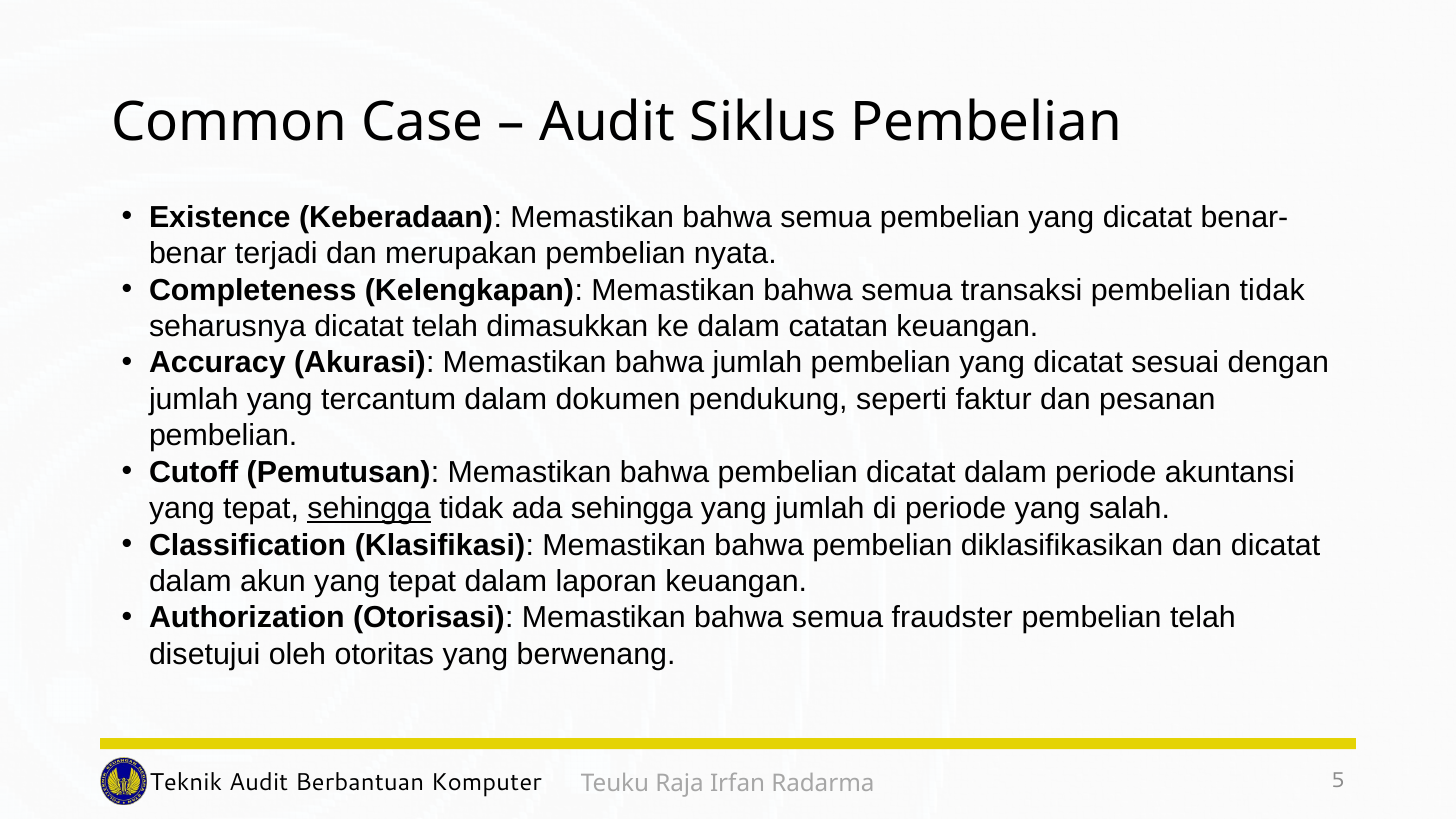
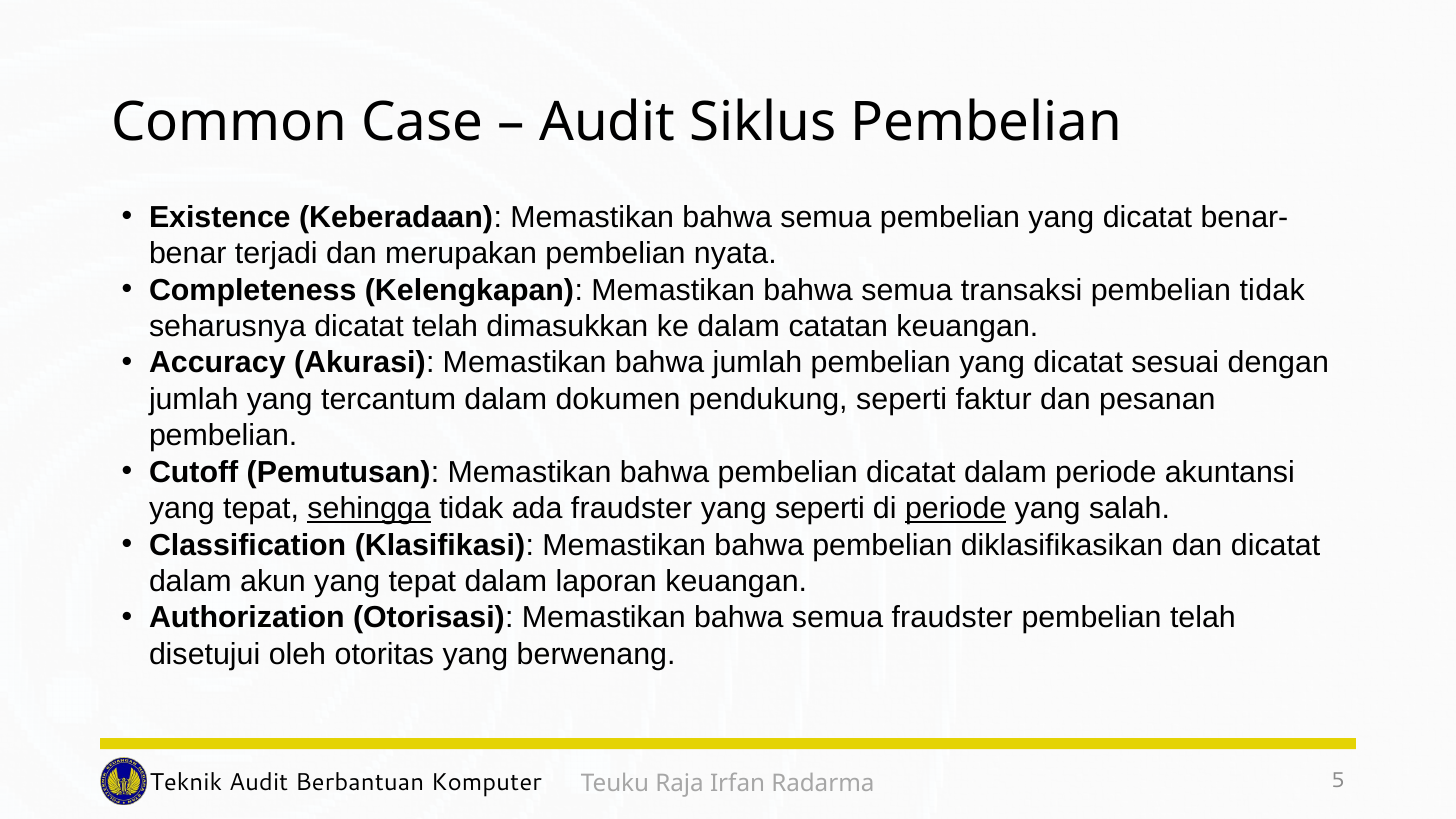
ada sehingga: sehingga -> fraudster (632, 509)
yang jumlah: jumlah -> seperti (820, 509)
periode underline: none -> present (956, 509)
